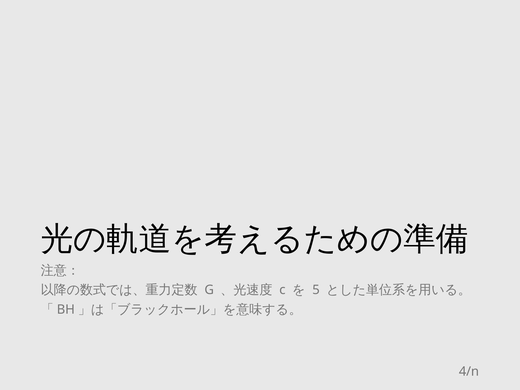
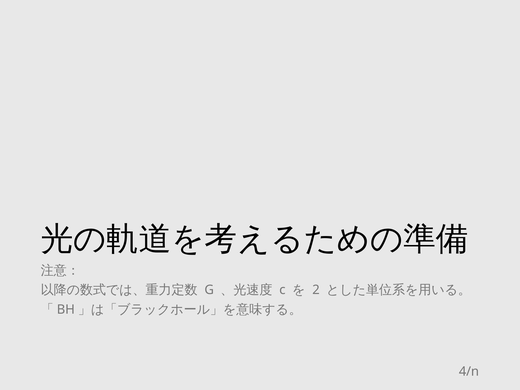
5: 5 -> 2 (316, 290)
